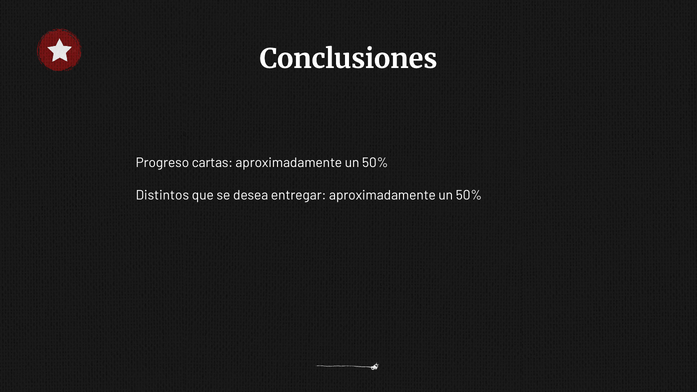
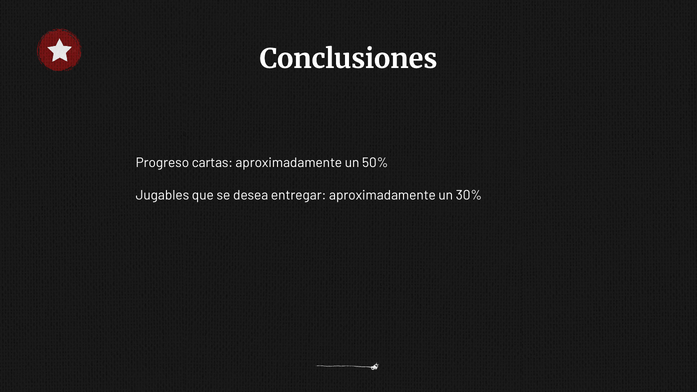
Distintos: Distintos -> Jugables (162, 195)
entregar aproximadamente un 50%: 50% -> 30% (469, 195)
